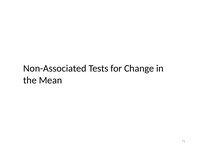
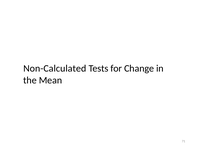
Non-Associated: Non-Associated -> Non-Calculated (55, 68)
